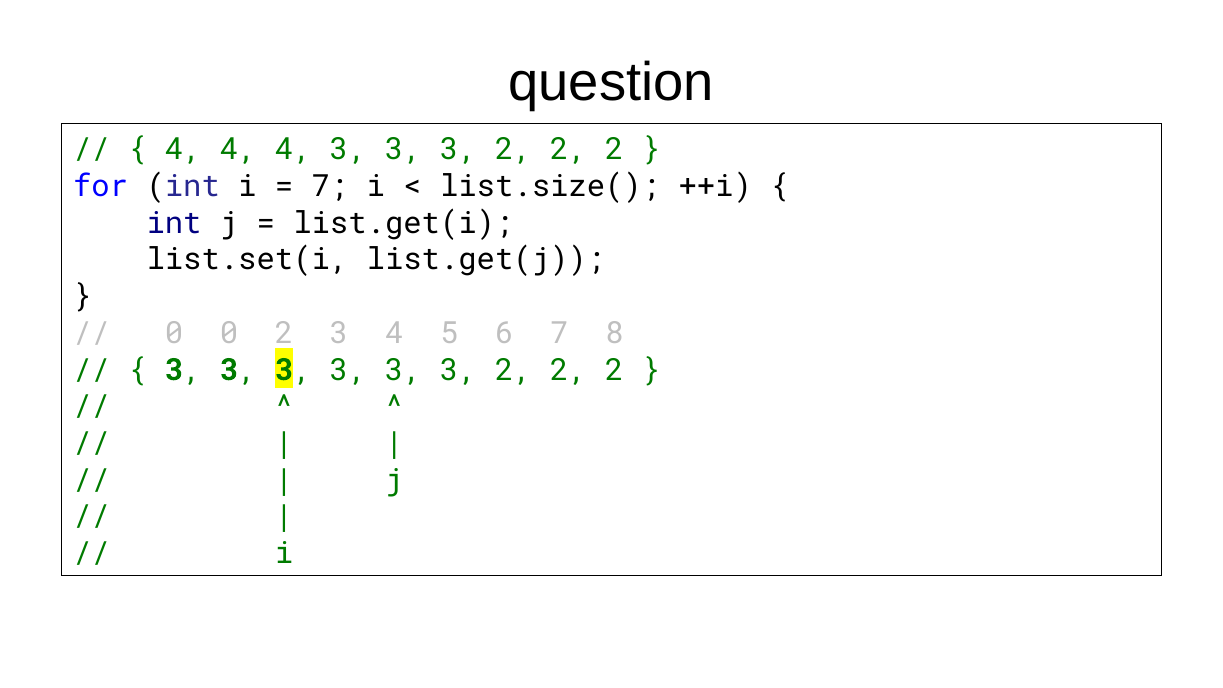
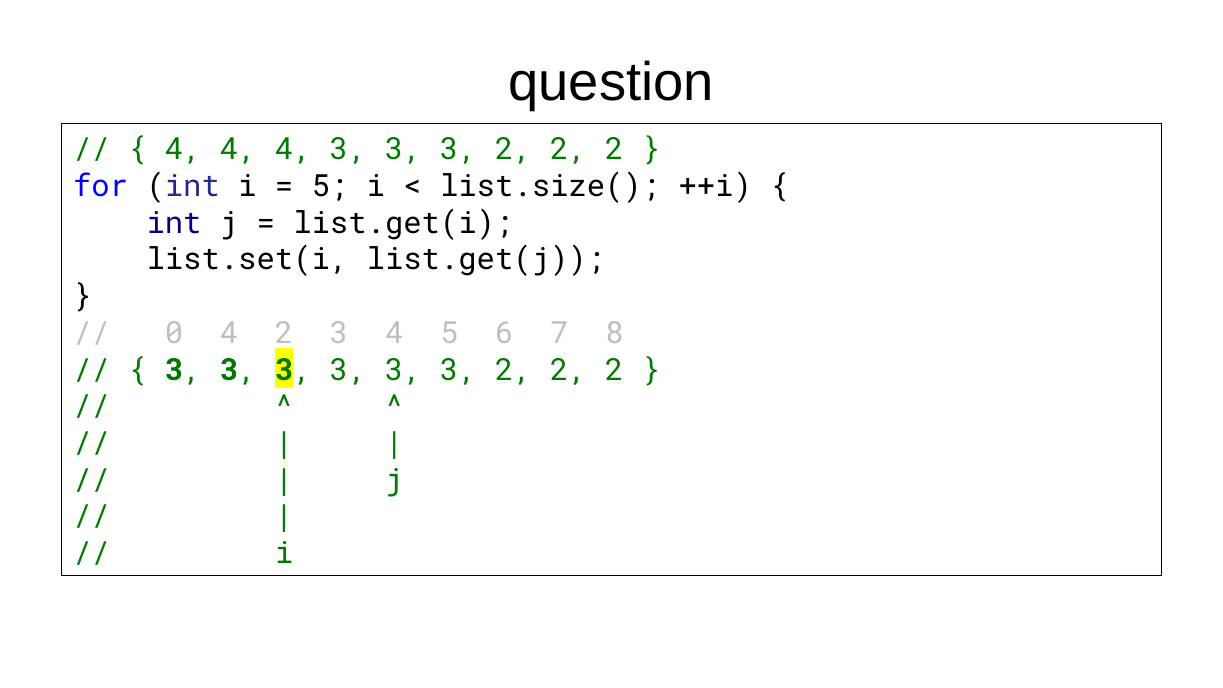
7: 7 -> 5 (330, 186)
0 0: 0 -> 4 (229, 333)
